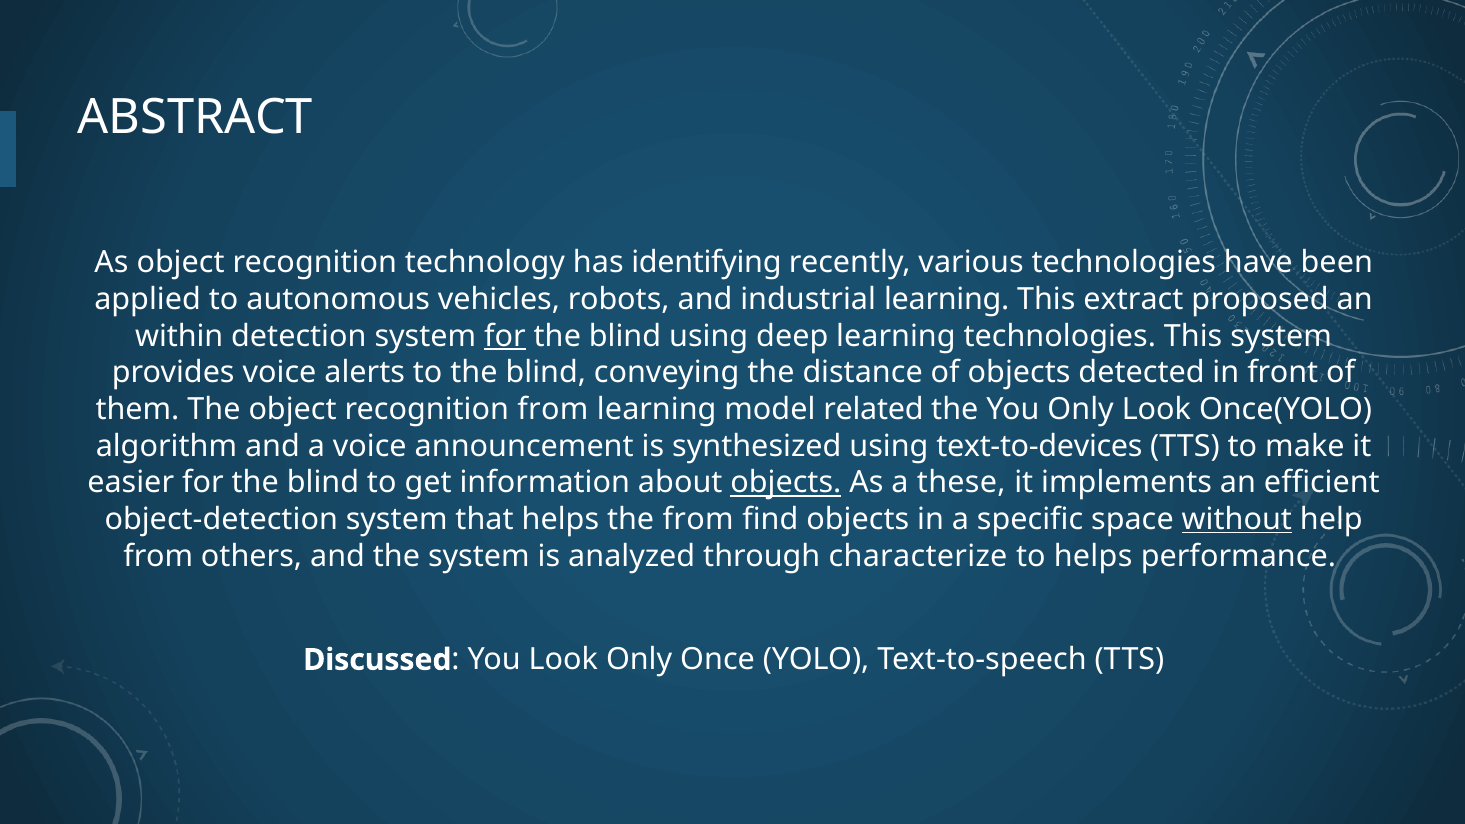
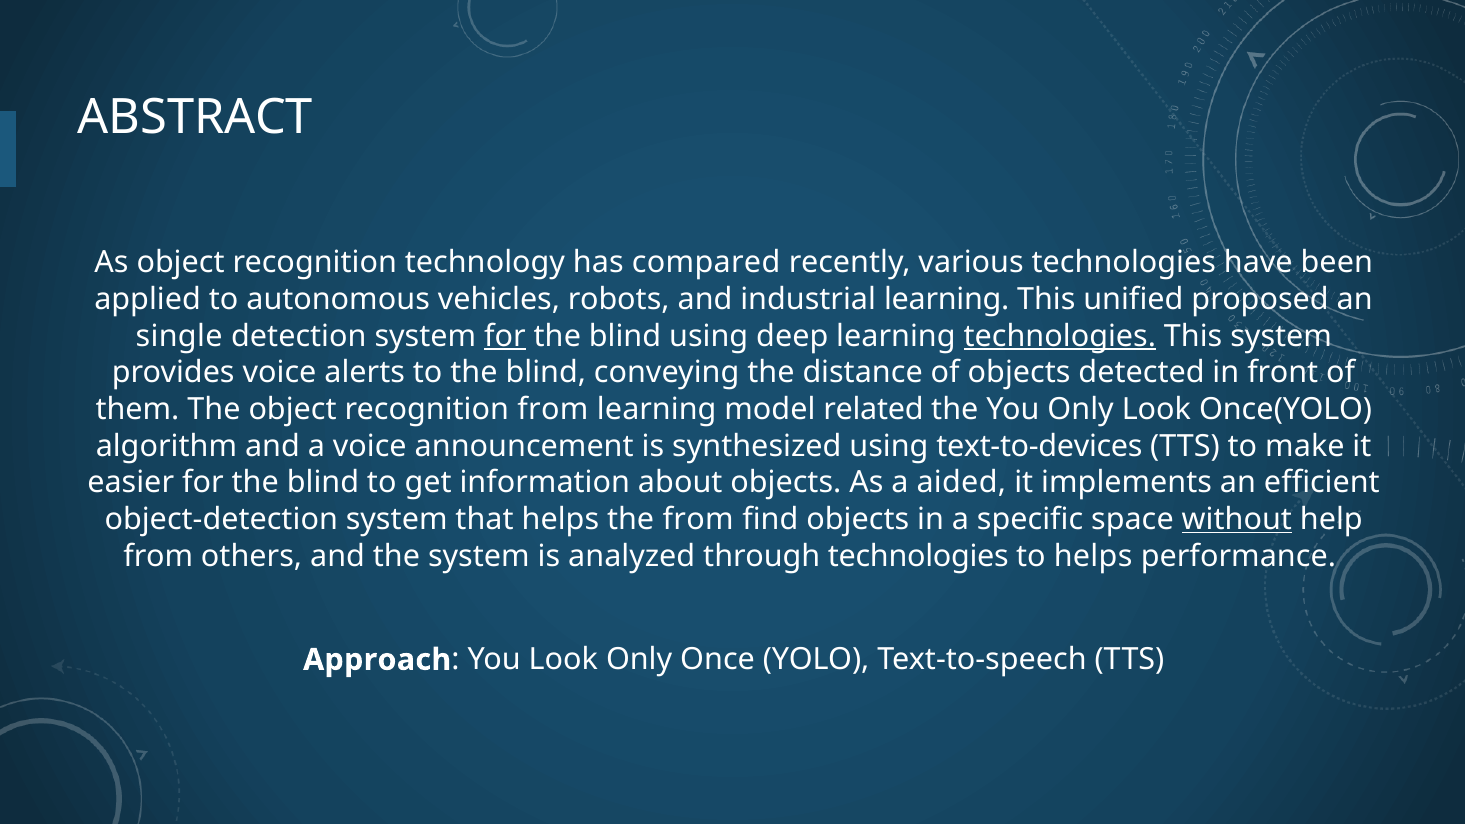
identifying: identifying -> compared (706, 263)
extract: extract -> unified (1133, 300)
within: within -> single (179, 336)
technologies underline: none -> present (1060, 336)
objects underline: present -> none (786, 483)
these: these -> aided (961, 483)
through characterize: characterize -> technologies (918, 556)
Discussed: Discussed -> Approach (377, 660)
